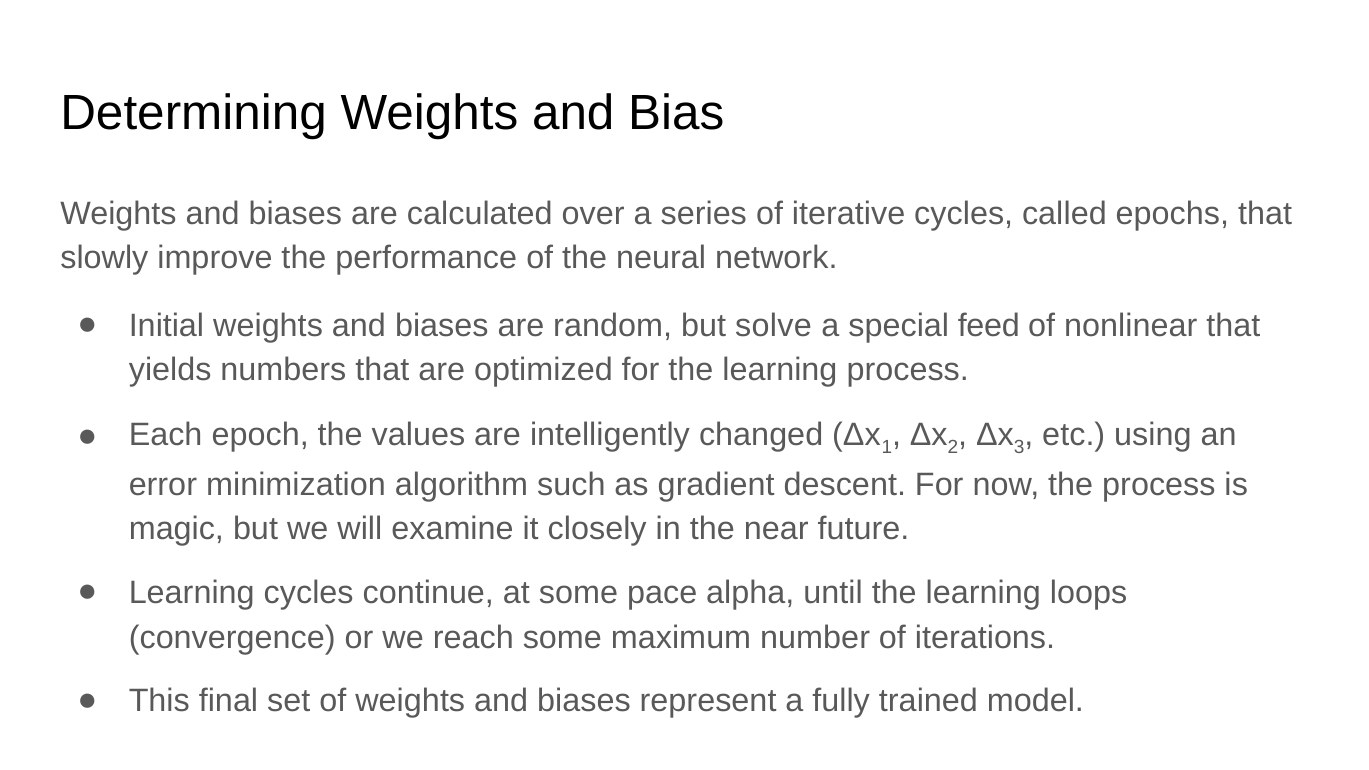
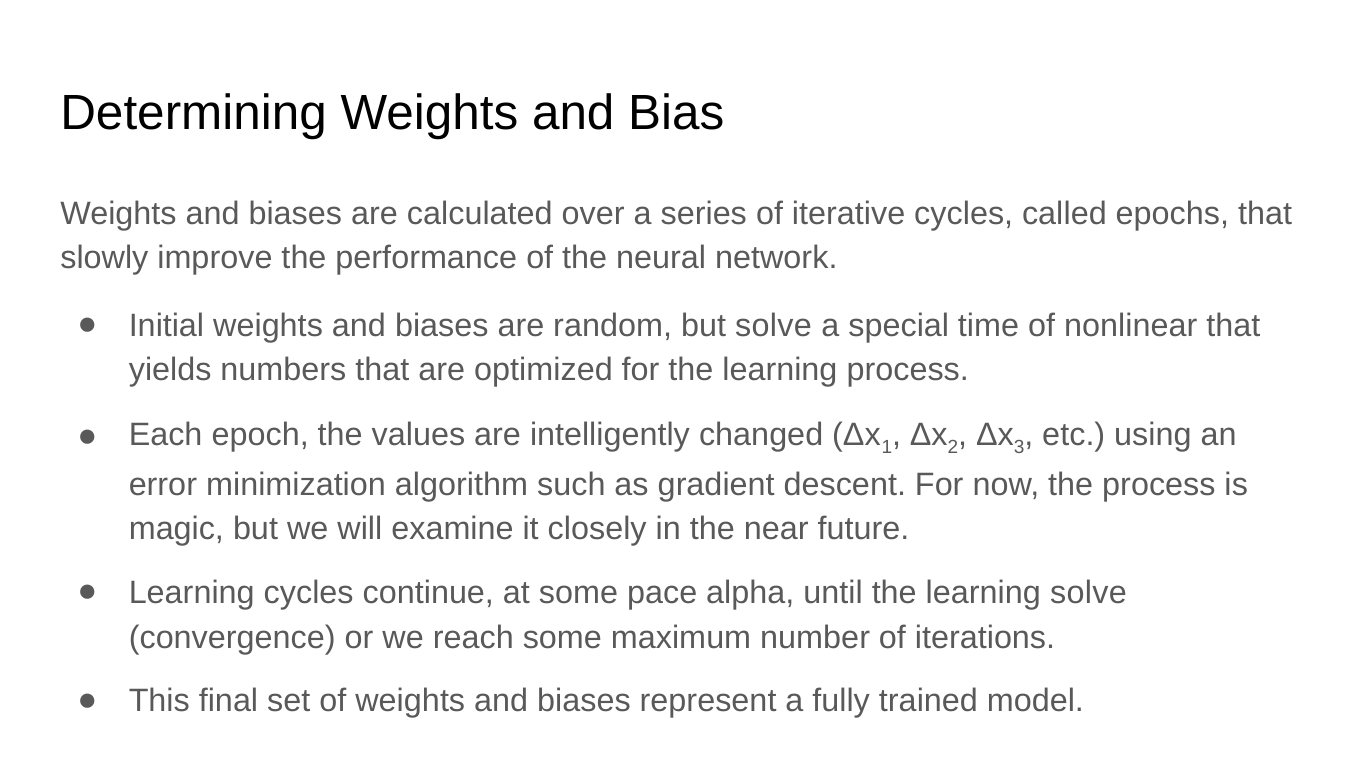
feed: feed -> time (989, 326)
learning loops: loops -> solve (1088, 593)
